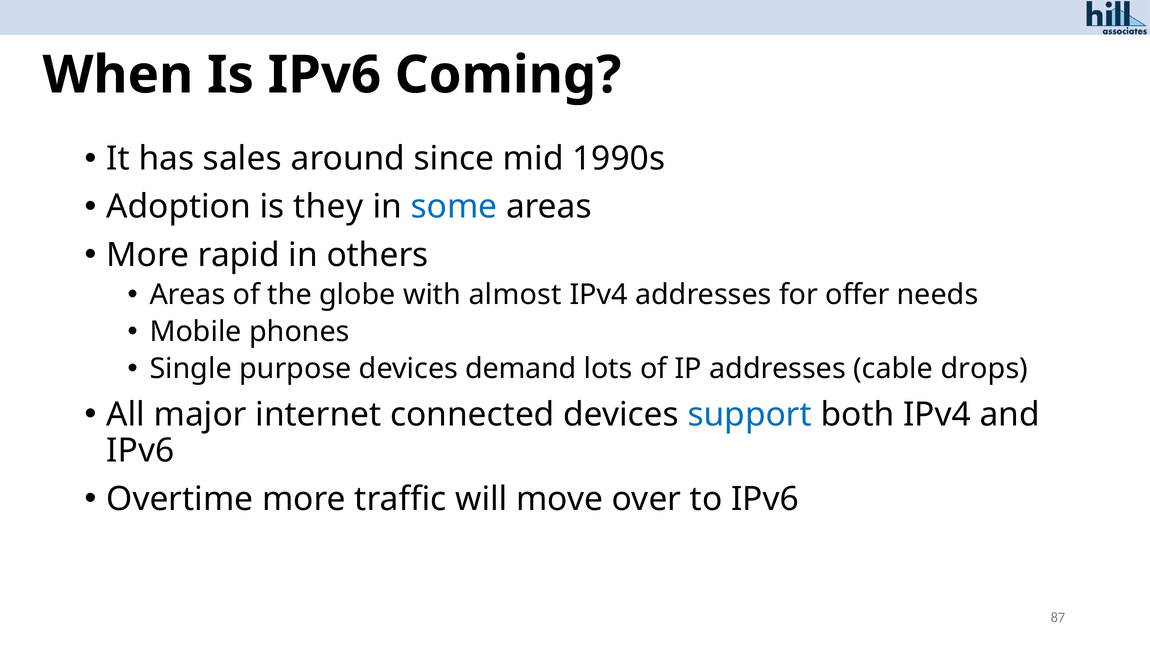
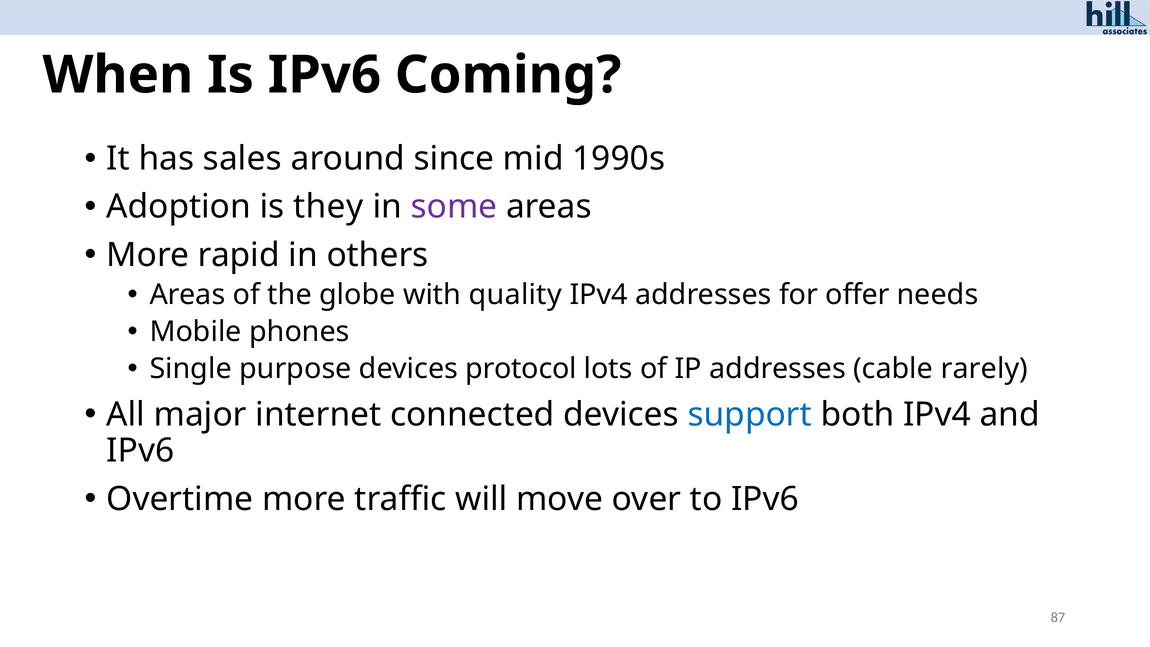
some colour: blue -> purple (454, 207)
almost: almost -> quality (515, 295)
demand: demand -> protocol (521, 369)
drops: drops -> rarely (984, 369)
